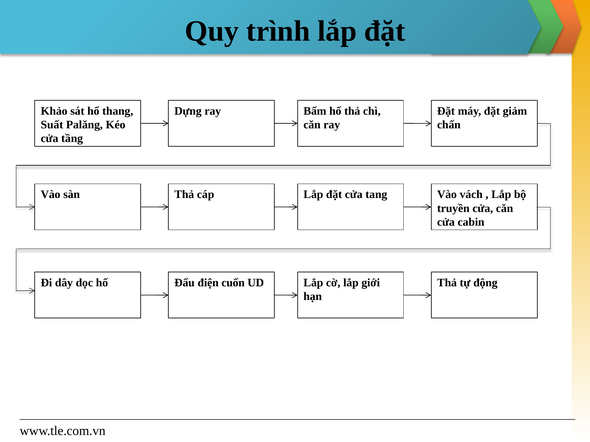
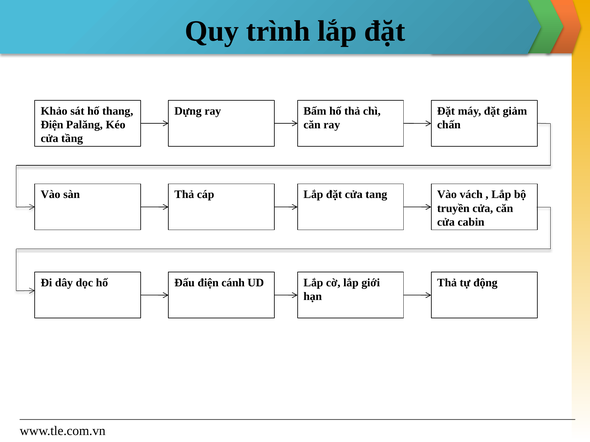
Suất: Suất -> Điện (52, 125)
cuốn: cuốn -> cánh (233, 283)
